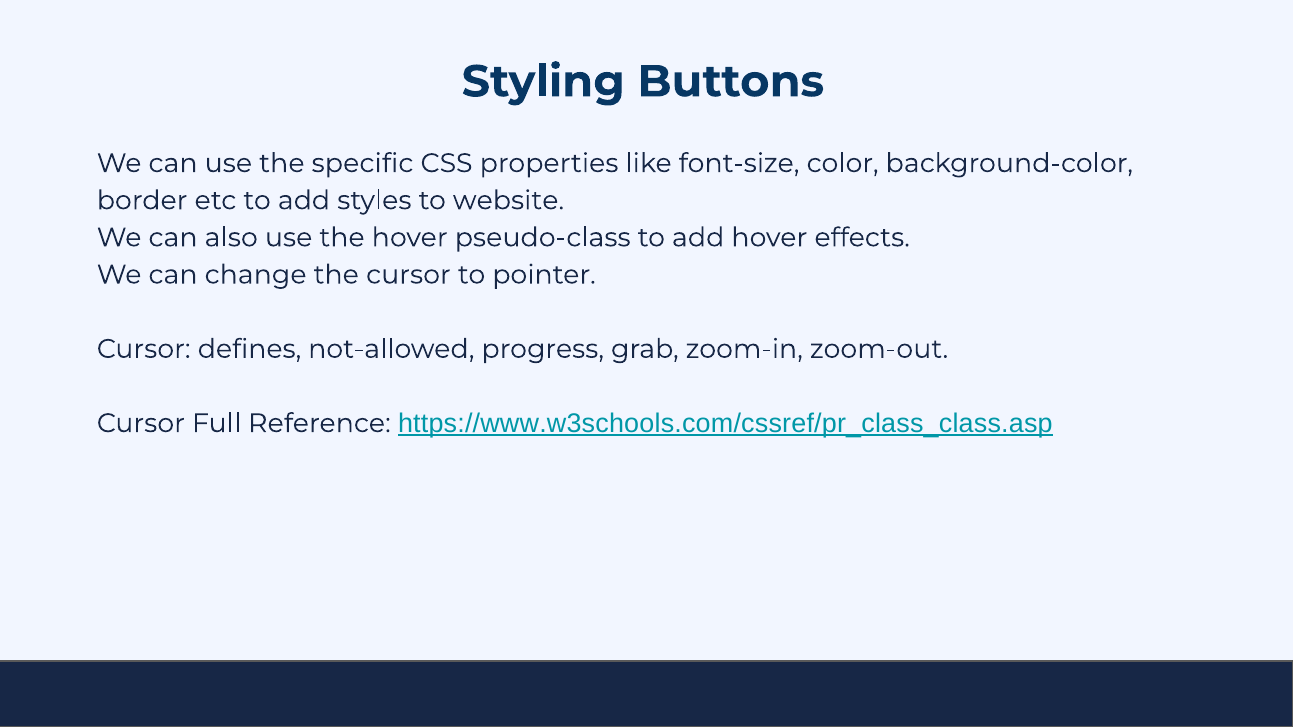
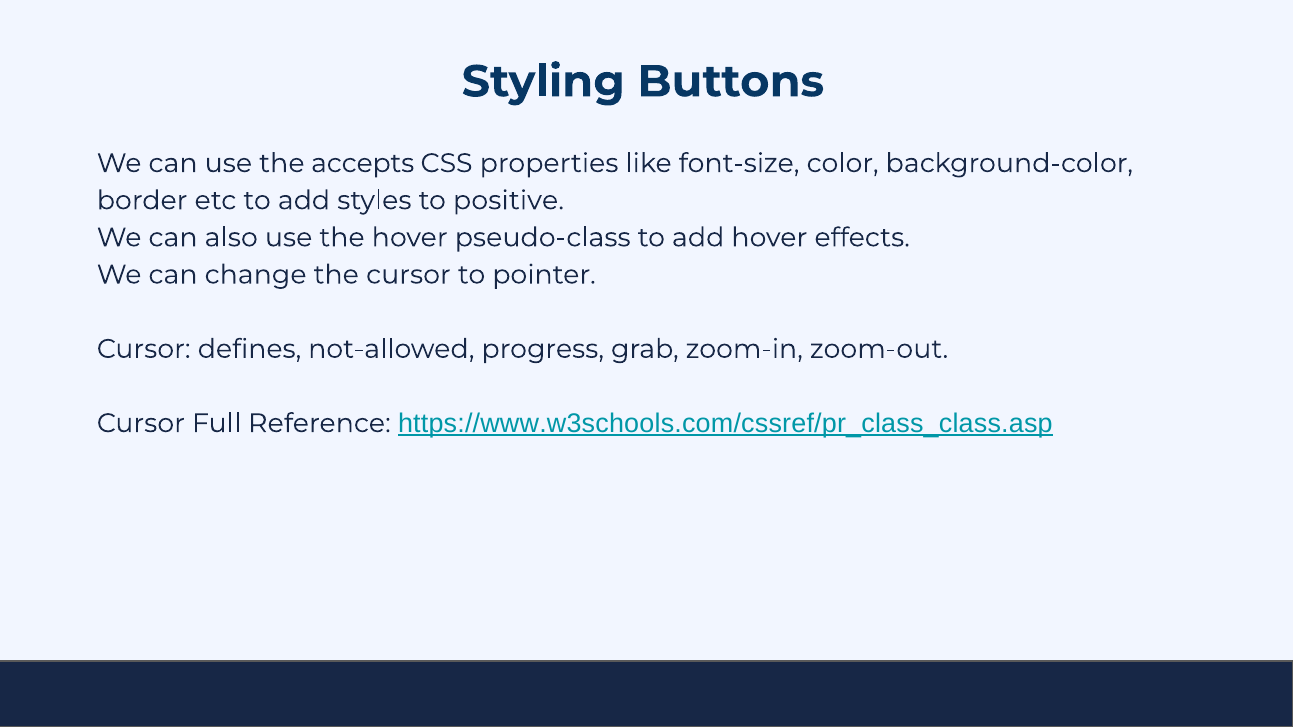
specific: specific -> accepts (363, 163)
website: website -> positive (508, 200)
